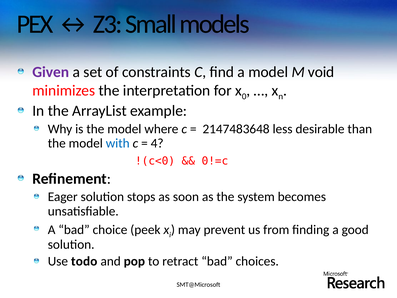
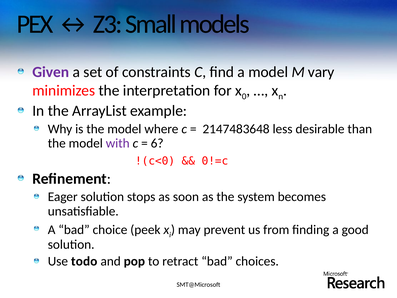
void: void -> vary (321, 72)
with colour: blue -> purple (118, 143)
4: 4 -> 6 (157, 143)
